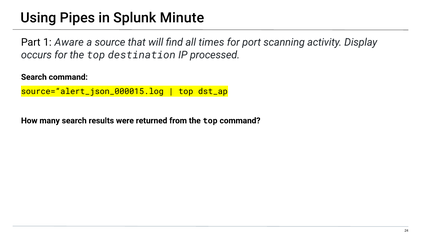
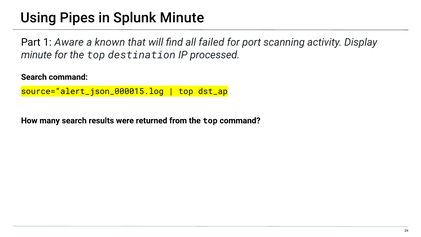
source: source -> known (110, 42)
times: times -> failed (211, 42)
occurs: occurs -> minute (36, 55)
